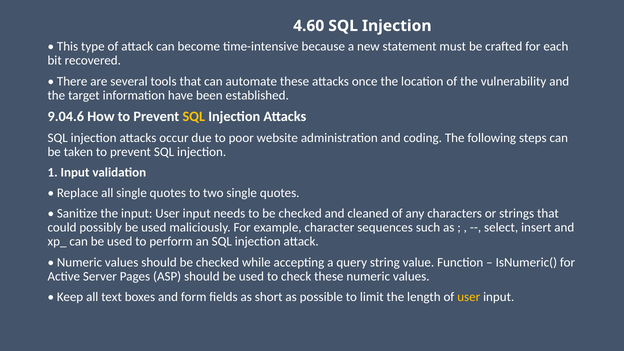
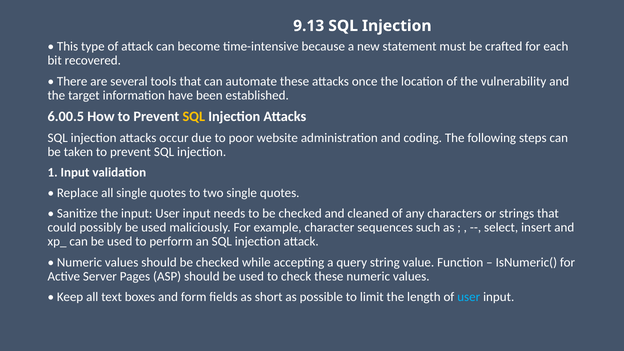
4.60: 4.60 -> 9.13 (309, 26)
9.04.6: 9.04.6 -> 6.00.5 (66, 117)
user colour: yellow -> light blue (469, 297)
